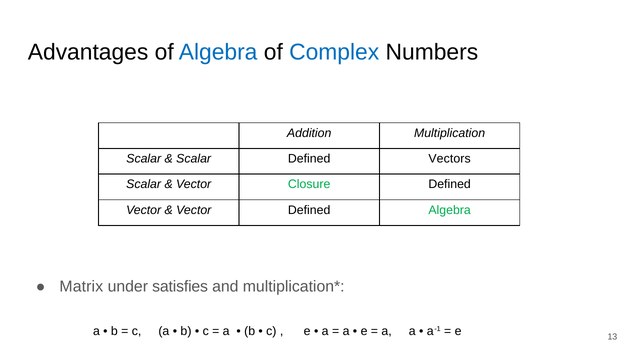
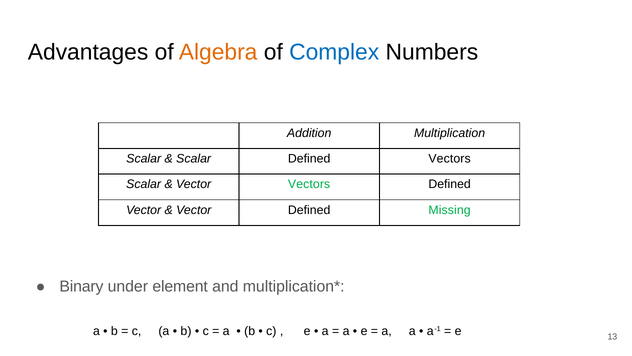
Algebra colour: blue -> orange (218, 52)
Vector Closure: Closure -> Vectors (309, 184)
Defined Algebra: Algebra -> Missing (450, 210)
Matrix: Matrix -> Binary (81, 286)
satisfies: satisfies -> element (180, 286)
